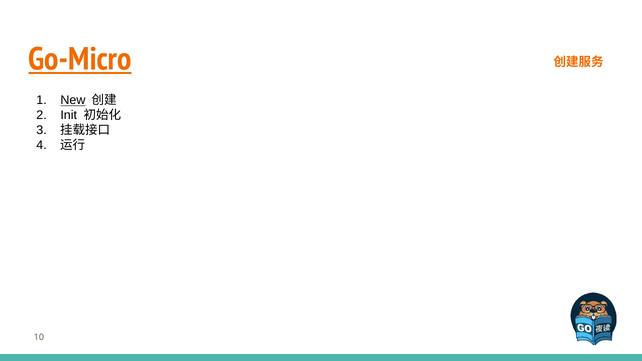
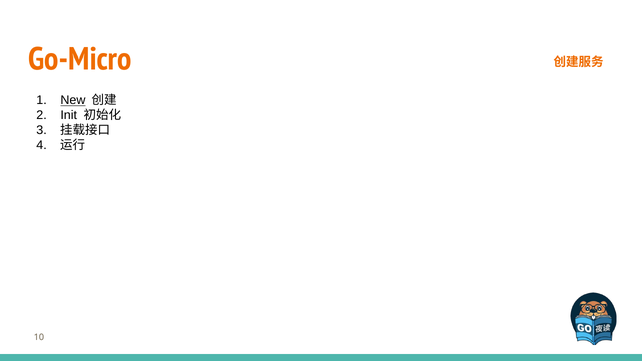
Go-Micro underline: present -> none (80, 59)
